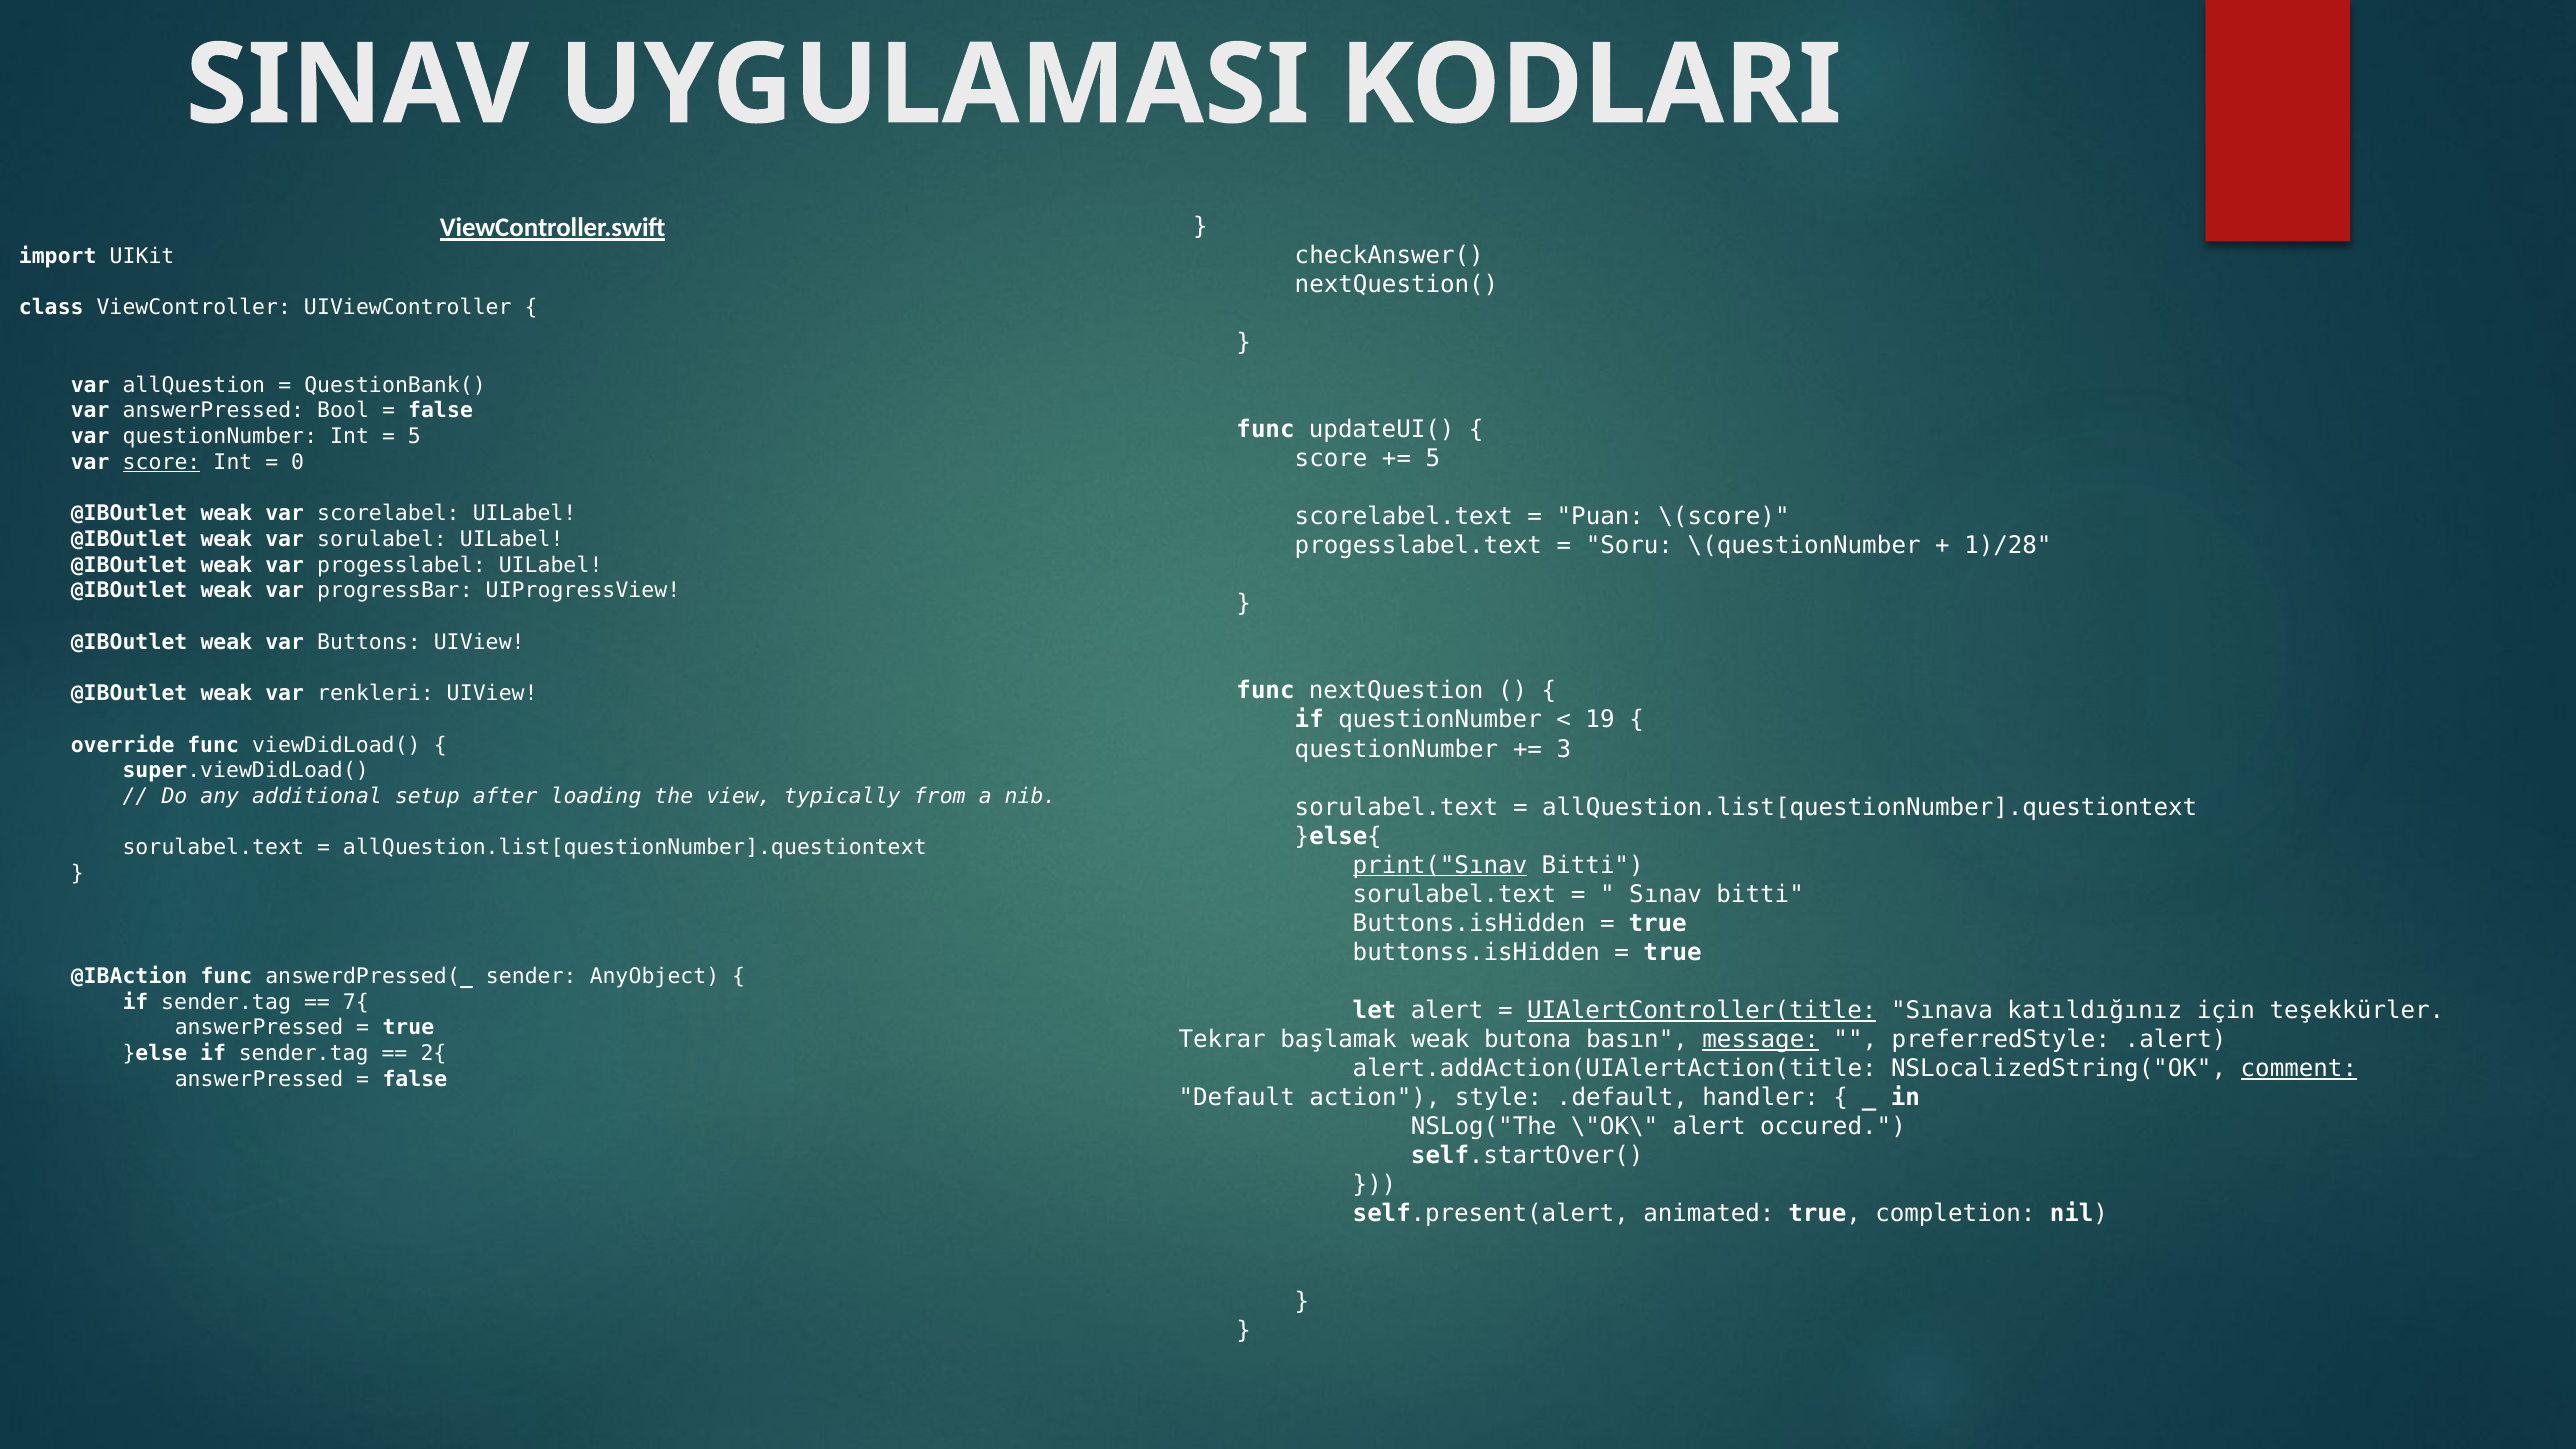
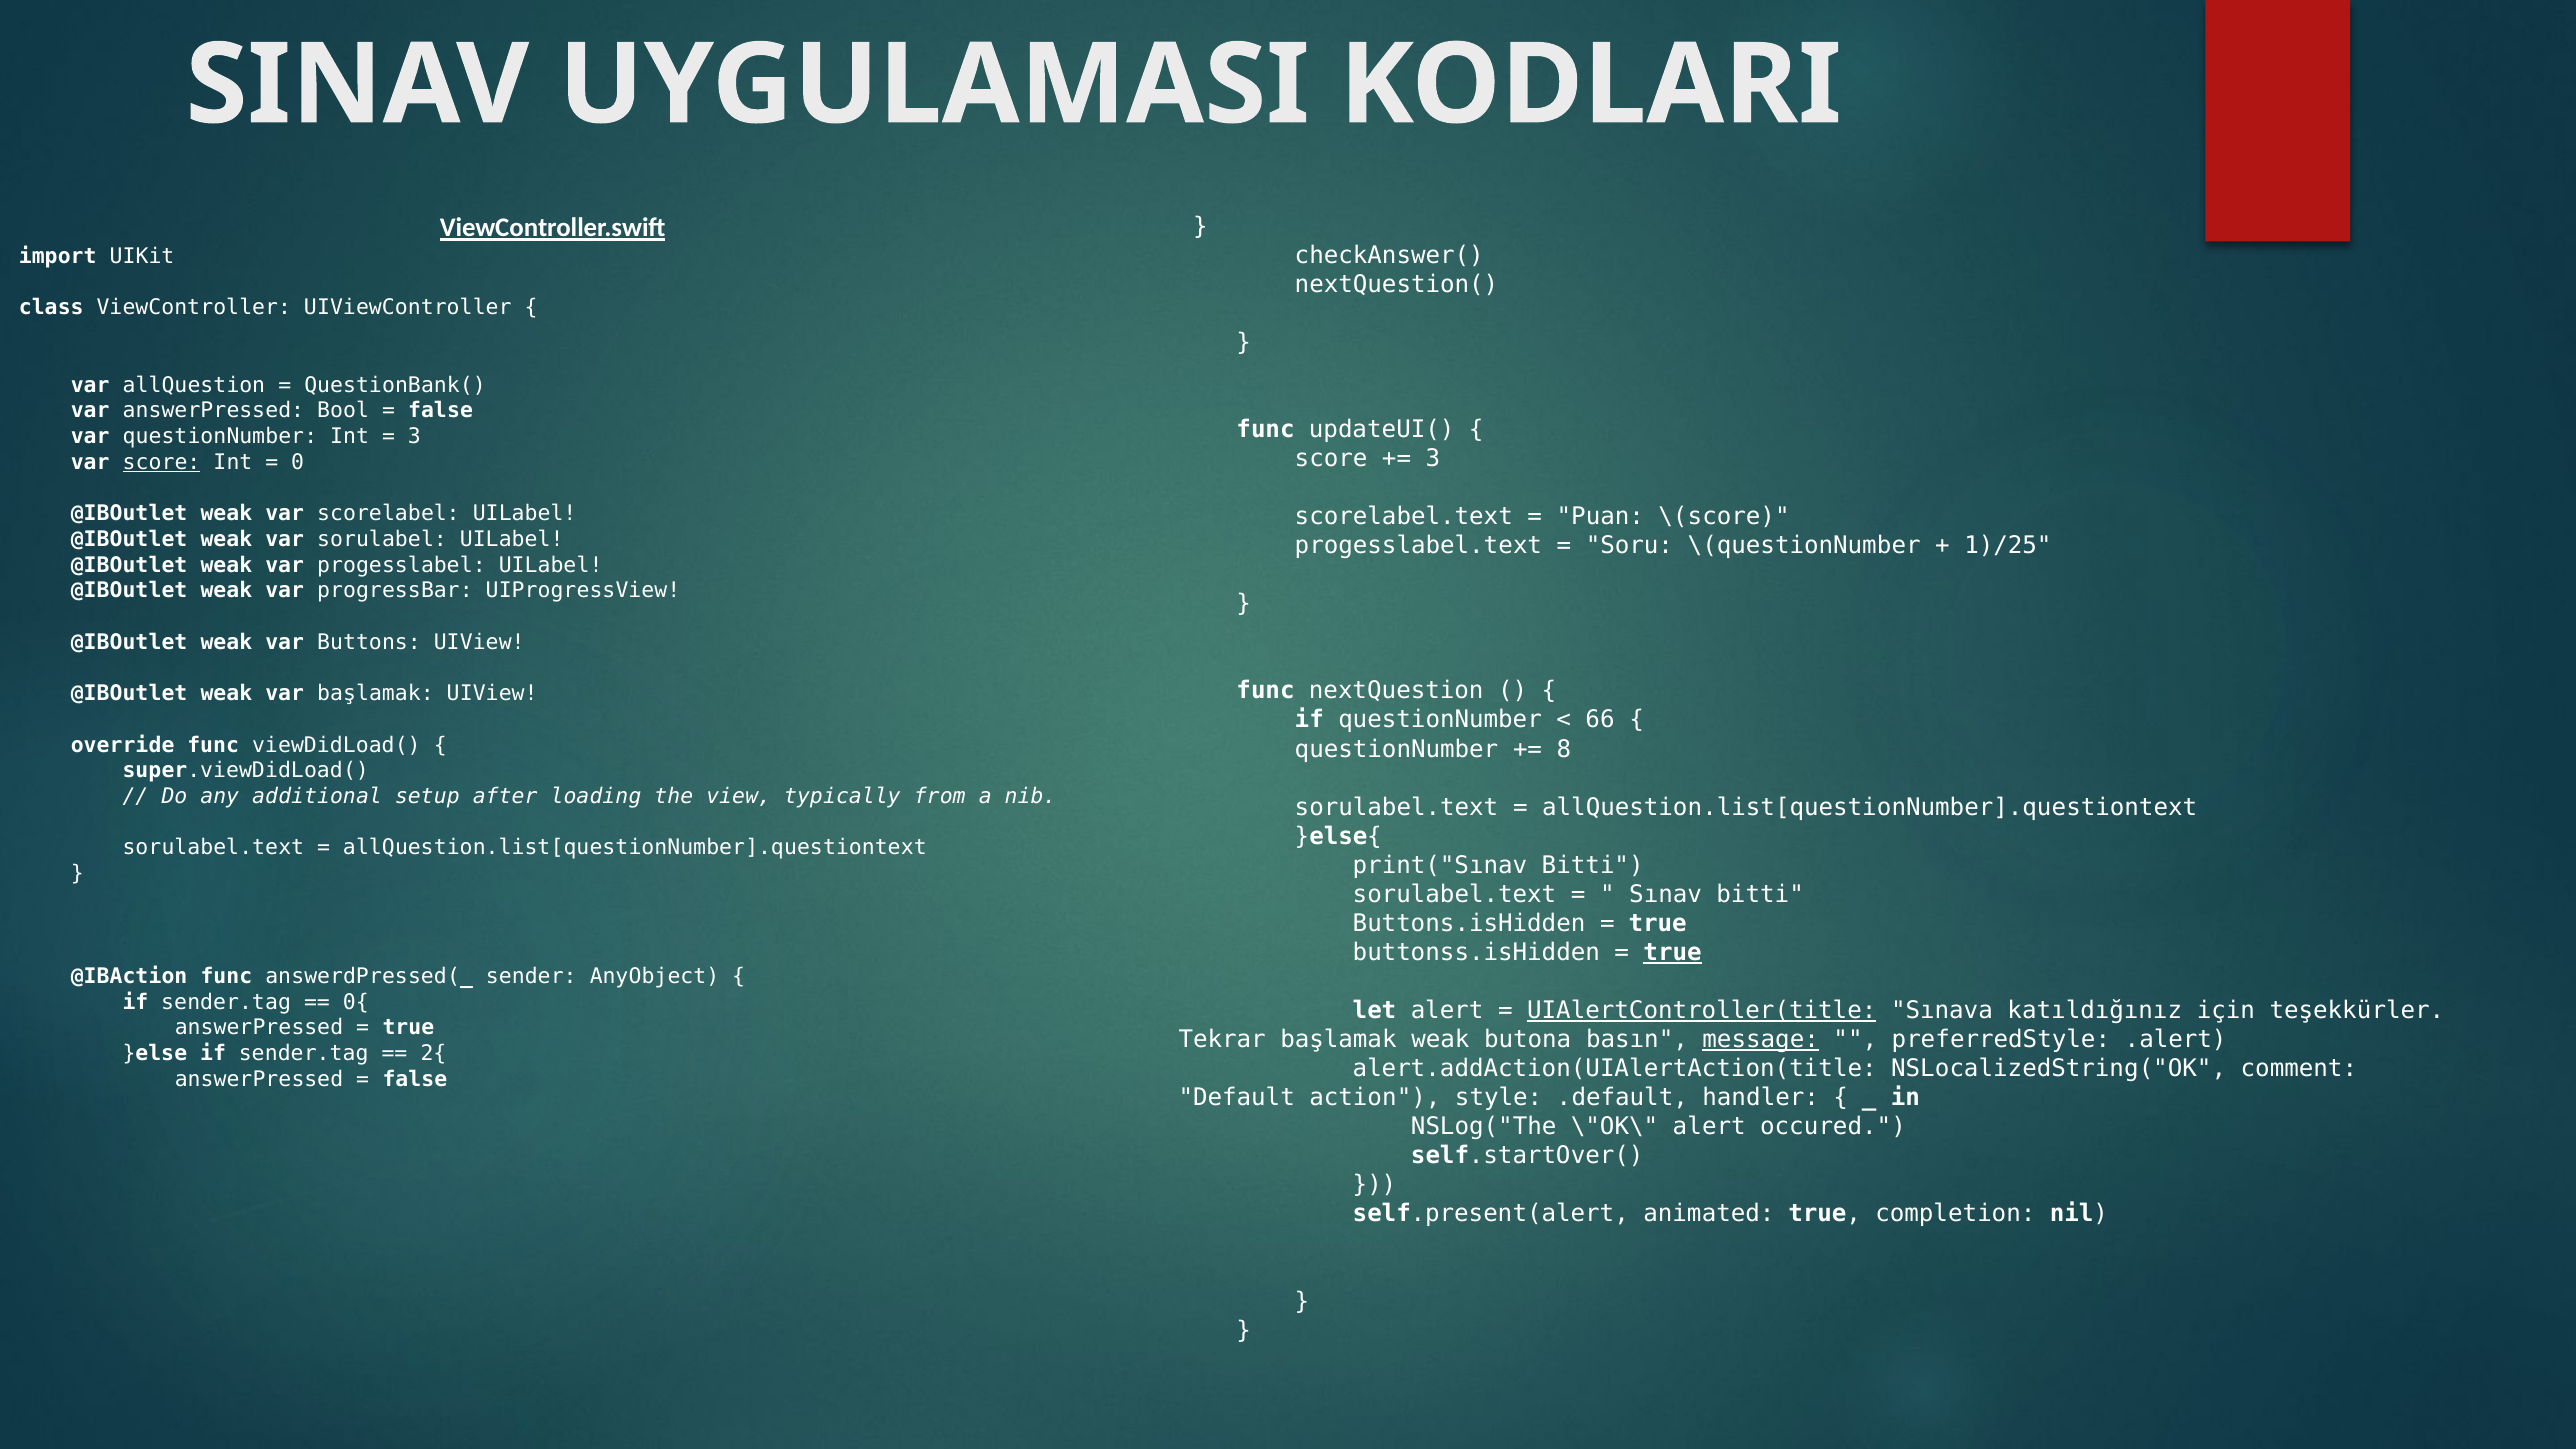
5: 5 -> 3 (414, 436)
5: 5 -> 3 (1433, 459)
1)/28: 1)/28 -> 1)/25 (2008, 546)
var renkleri: renkleri -> başlamak (375, 694)
19: 19 -> 66 (1600, 720)
3: 3 -> 8 (1564, 749)
print("Sınav underline: present -> none (1440, 865)
true underline: none -> present (1673, 952)
7{: 7{ -> 0{ (356, 1002)
comment underline: present -> none (2299, 1069)
